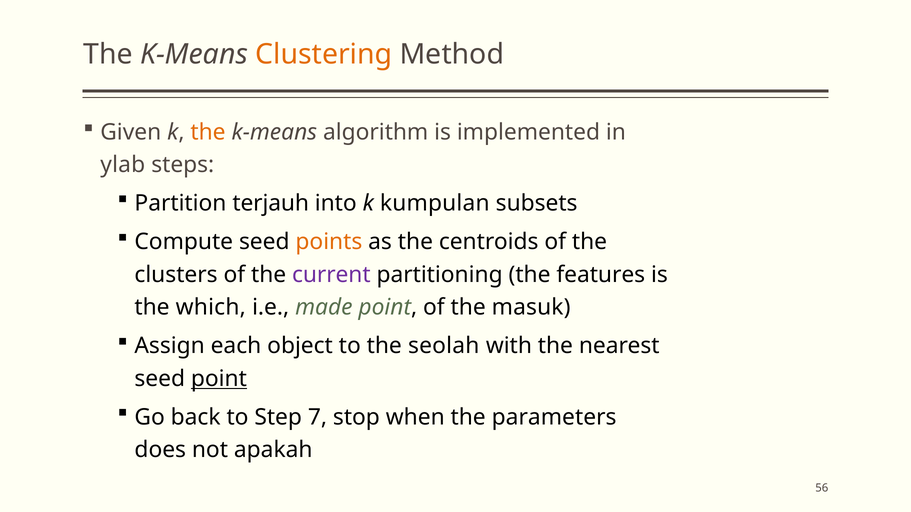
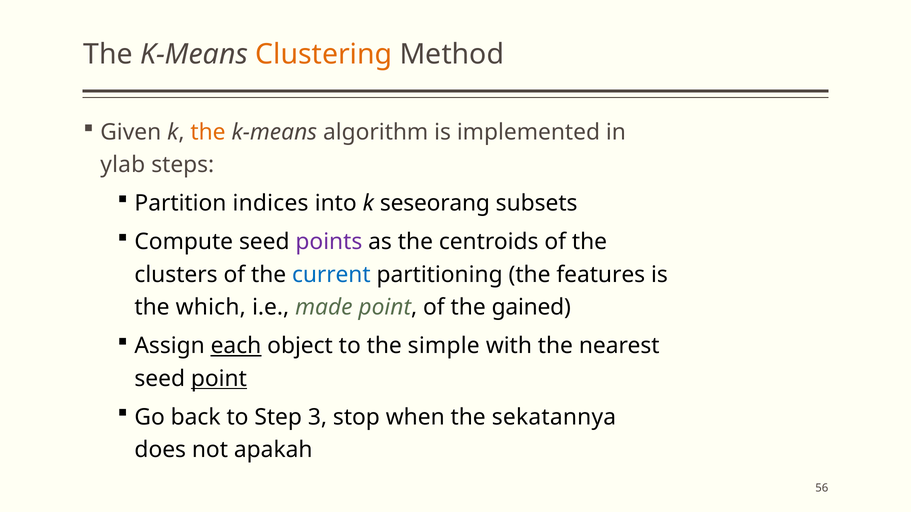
terjauh: terjauh -> indices (271, 204)
kumpulan: kumpulan -> seseorang (435, 204)
points colour: orange -> purple (329, 242)
current colour: purple -> blue (331, 275)
masuk: masuk -> gained (531, 308)
each underline: none -> present (236, 346)
seolah: seolah -> simple (444, 346)
7: 7 -> 3 (317, 417)
parameters: parameters -> sekatannya (554, 417)
